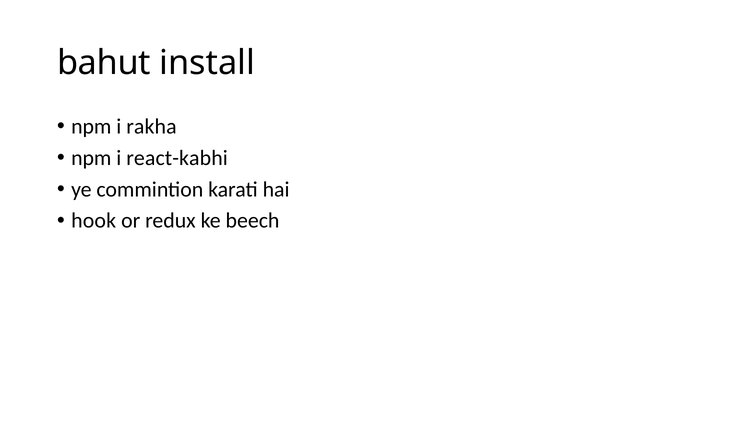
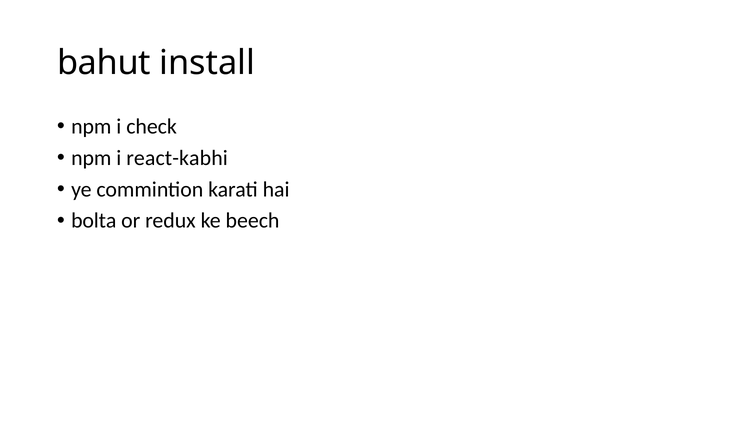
rakha: rakha -> check (152, 127)
hook: hook -> bolta (94, 221)
